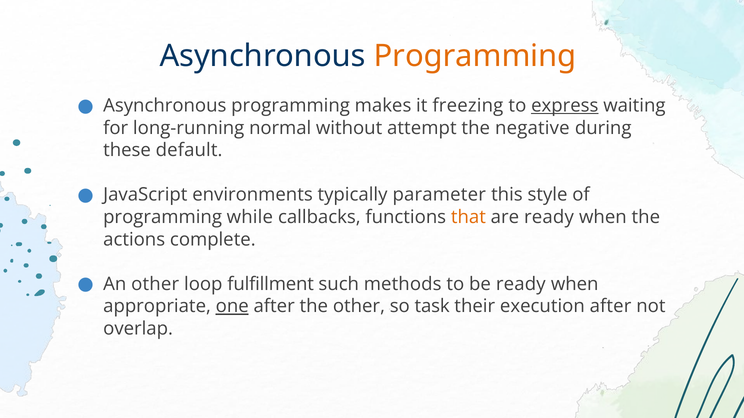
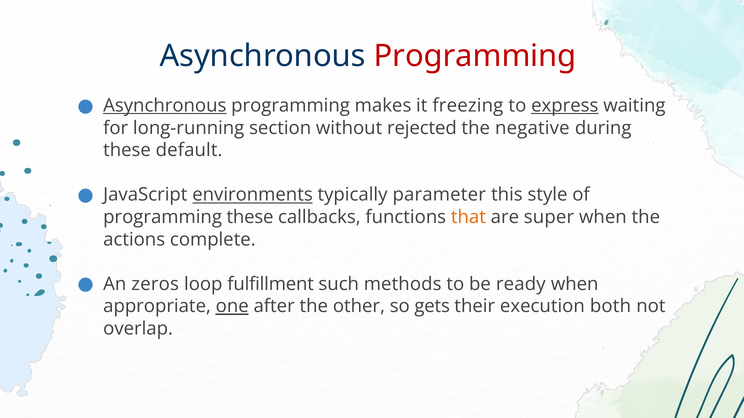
Programming colour: orange -> red (475, 56)
Asynchronous underline: none -> present (165, 106)
normal: normal -> section (280, 128)
attempt: attempt -> rejected (422, 128)
environments underline: none -> present (253, 195)
programming while: while -> these (250, 217)
are ready: ready -> super (549, 217)
An other: other -> zeros (155, 284)
task: task -> gets (432, 307)
execution after: after -> both (610, 307)
